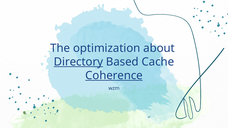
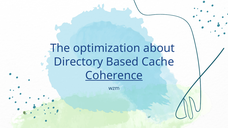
Directory underline: present -> none (78, 62)
